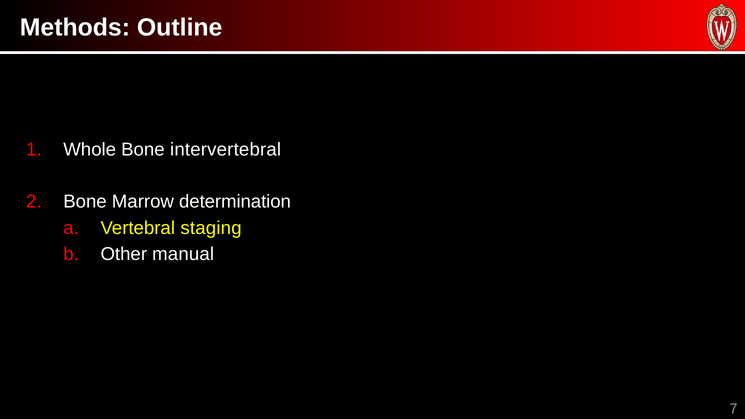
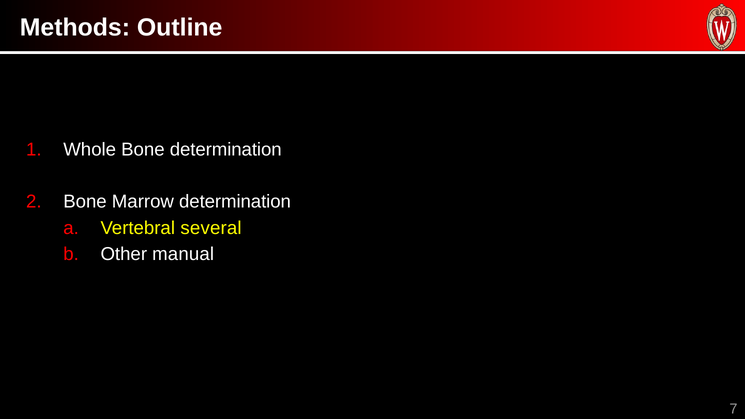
Bone intervertebral: intervertebral -> determination (226, 150)
staging: staging -> several (211, 228)
